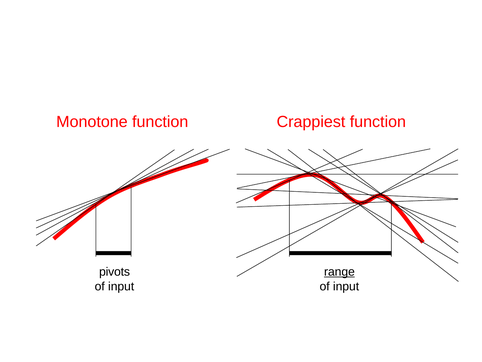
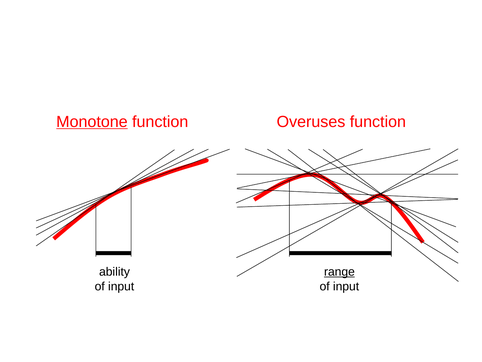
Monotone underline: none -> present (92, 122)
Crappiest: Crappiest -> Overuses (311, 122)
pivots: pivots -> ability (114, 272)
